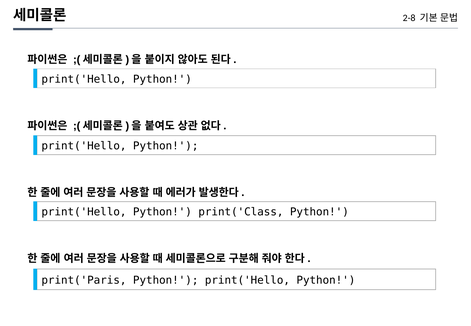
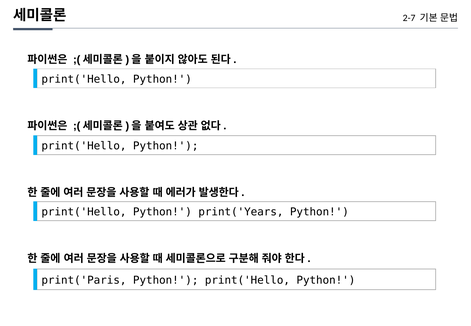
2-8: 2-8 -> 2-7 (409, 18)
print('Class: print('Class -> print('Years (241, 212)
